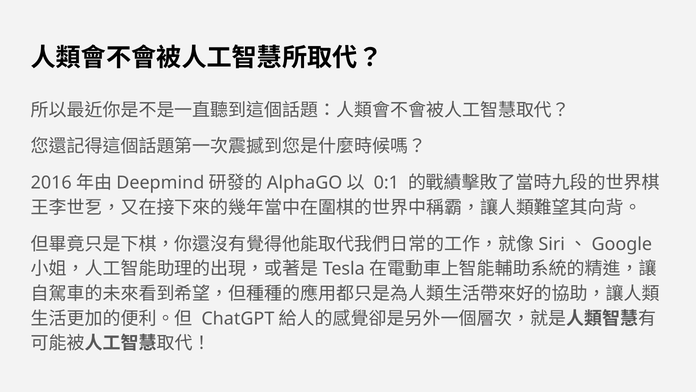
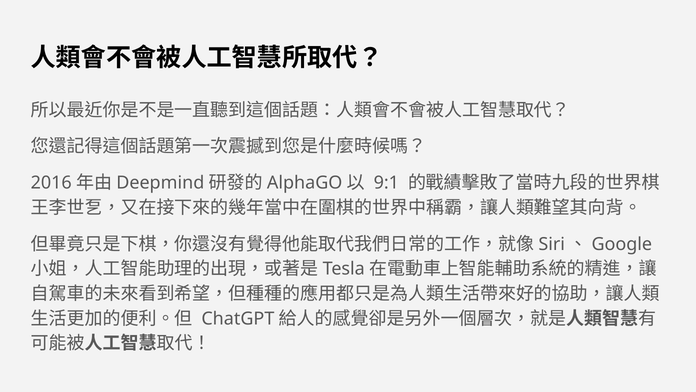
0:1: 0:1 -> 9:1 (386, 183)
